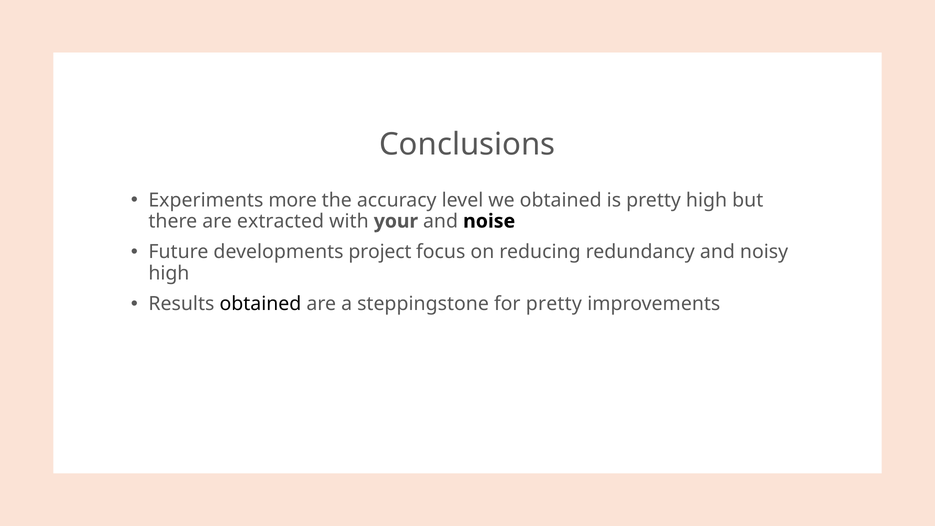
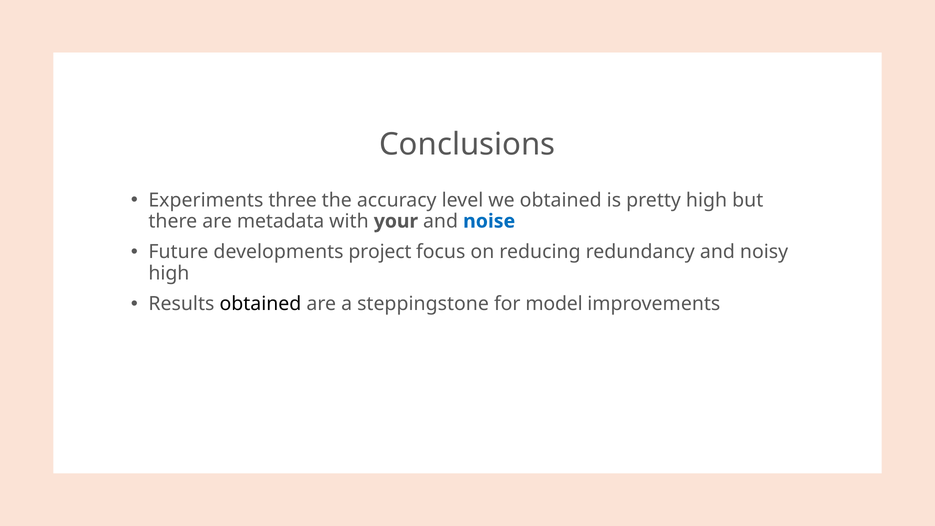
more: more -> three (293, 200)
extracted: extracted -> metadata (281, 221)
noise colour: black -> blue (489, 221)
for pretty: pretty -> model (554, 304)
